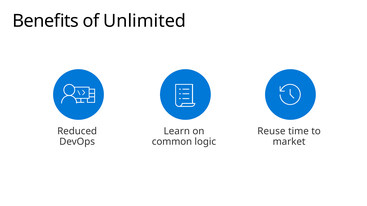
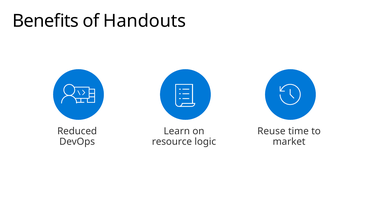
Unlimited: Unlimited -> Handouts (145, 21)
common: common -> resource (172, 142)
